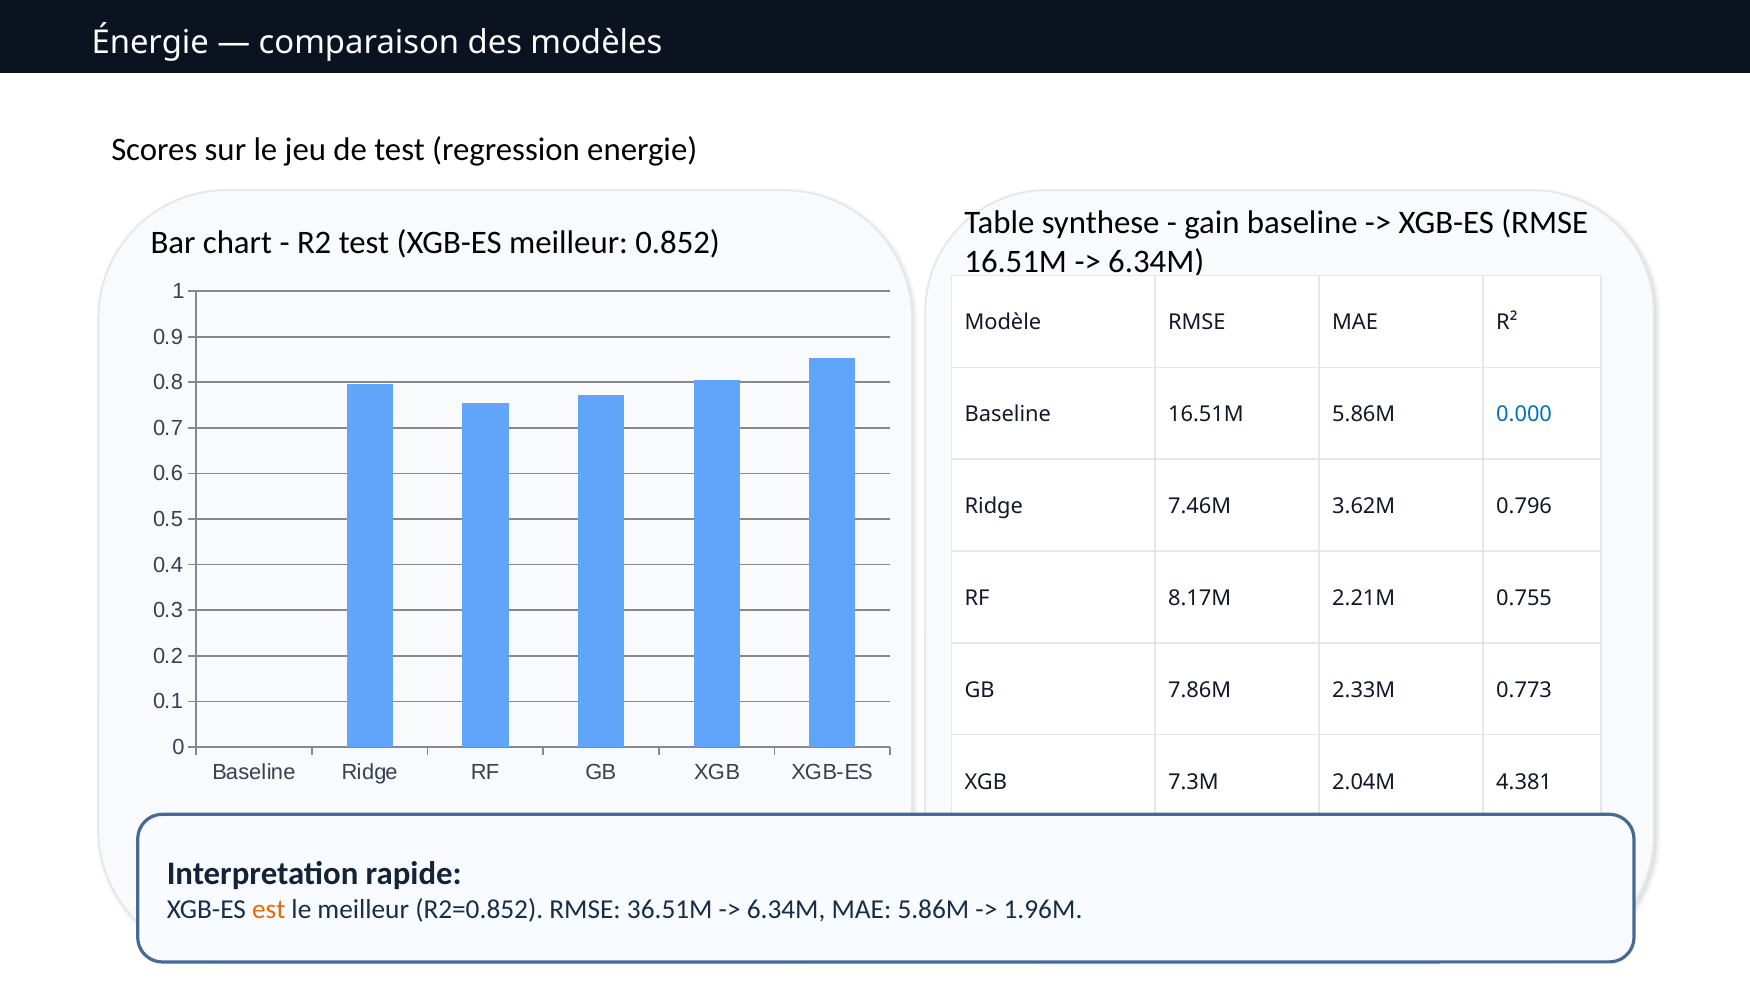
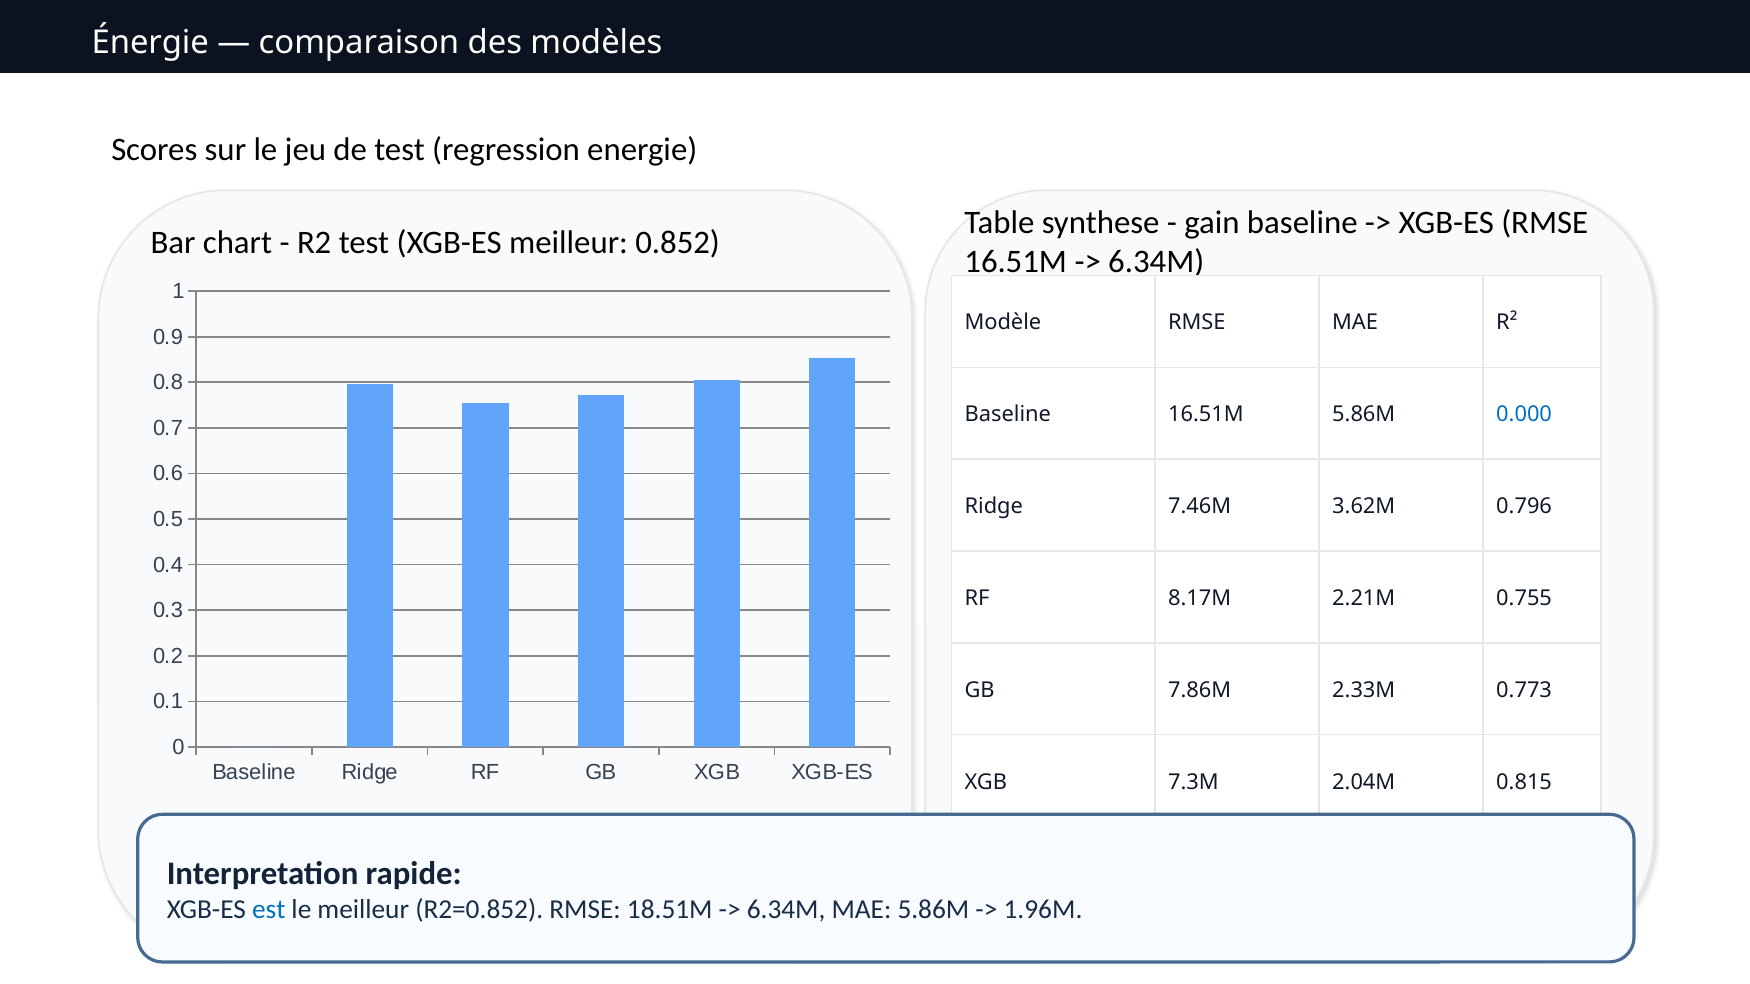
4.381: 4.381 -> 0.815 (1524, 782)
est colour: orange -> blue (269, 910)
36.51M: 36.51M -> 18.51M (670, 910)
